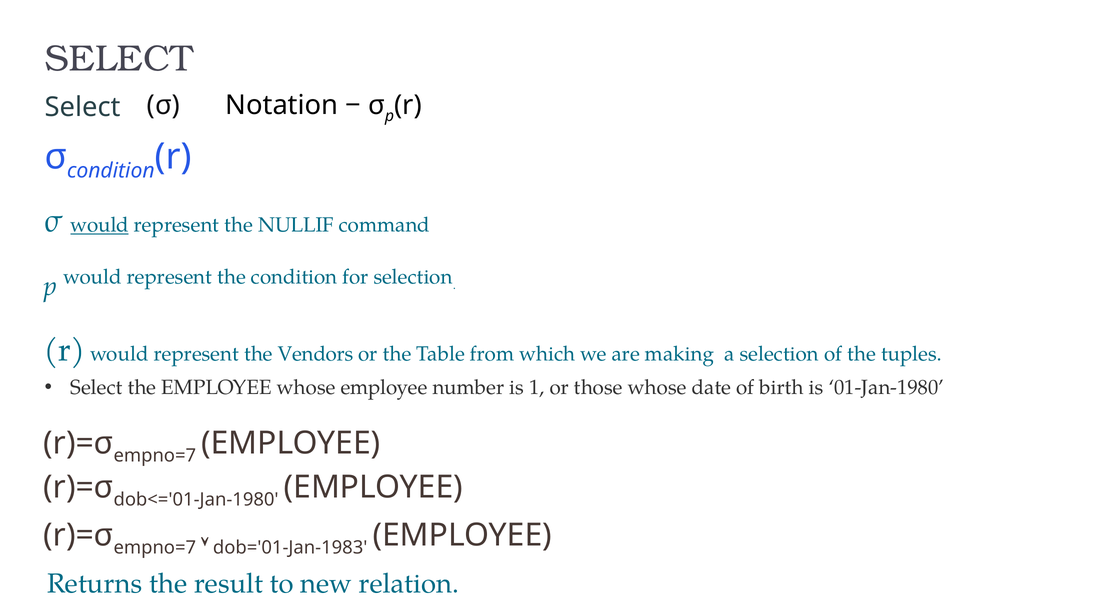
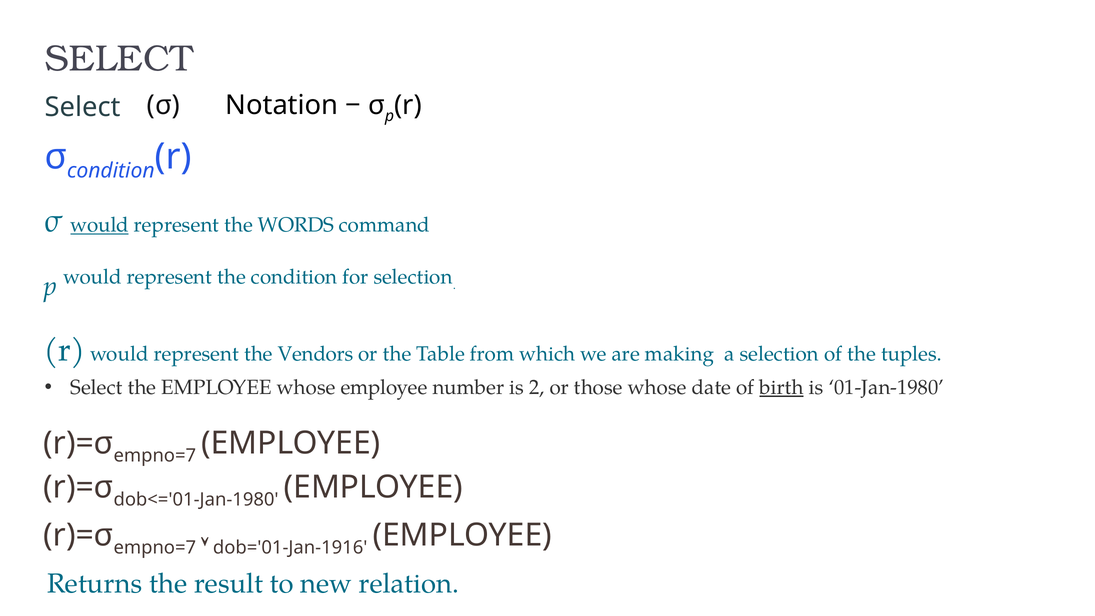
NULLIF: NULLIF -> WORDS (296, 225)
1: 1 -> 2 (537, 387)
birth underline: none -> present (781, 387)
dob='01-Jan-1983: dob='01-Jan-1983 -> dob='01-Jan-1916 (290, 548)
